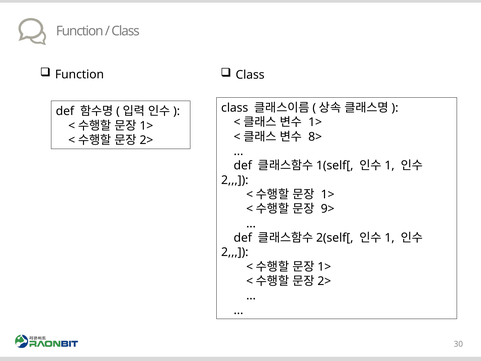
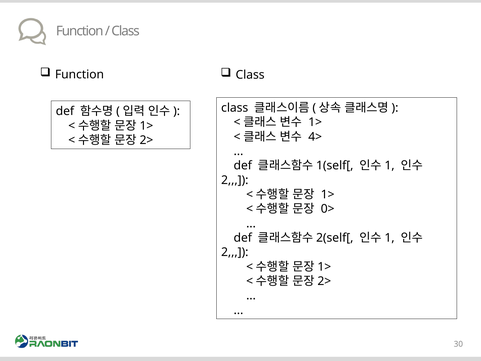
8>: 8> -> 4> (315, 137)
9>: 9> -> 0> (328, 209)
